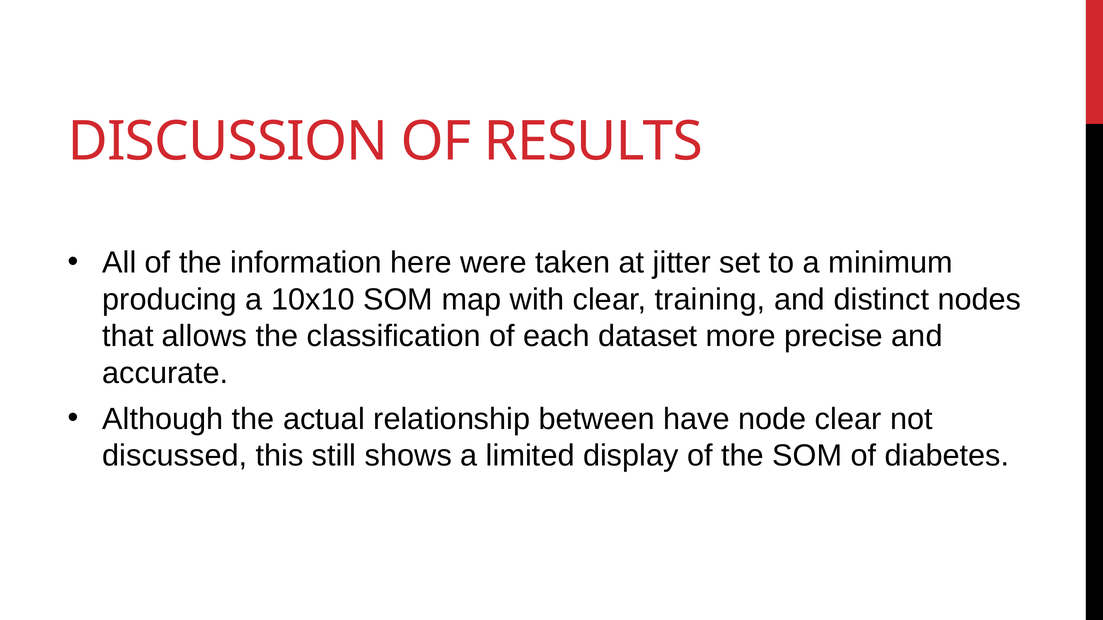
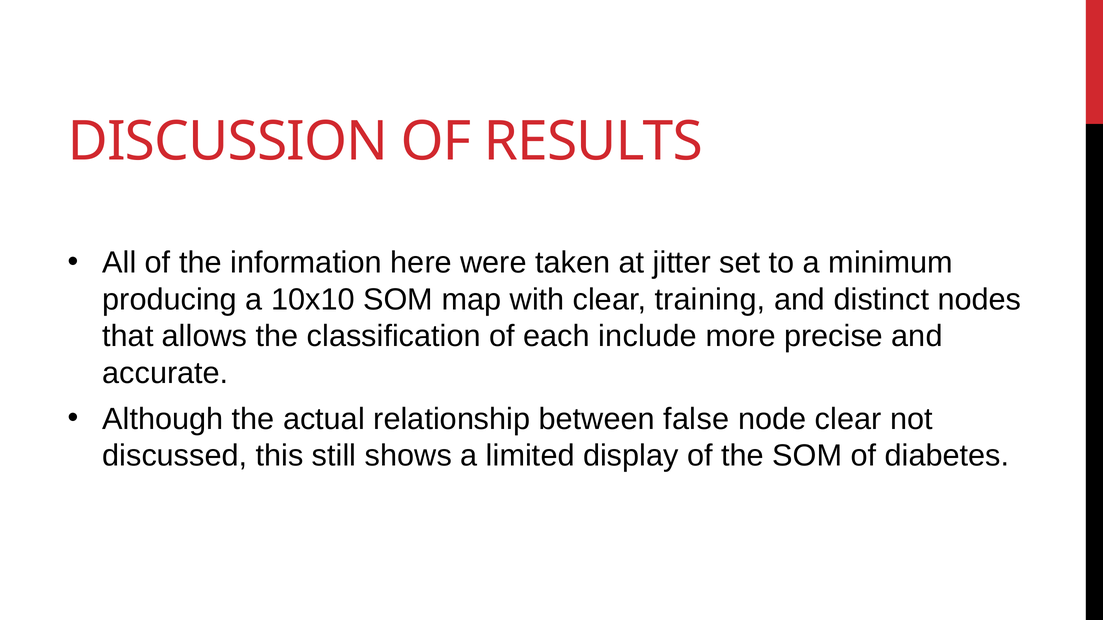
dataset: dataset -> include (648, 337)
have: have -> false (696, 419)
